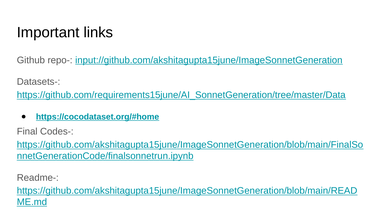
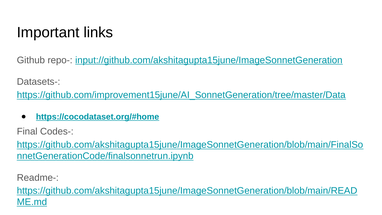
https://github.com/requirements15june/AI_SonnetGeneration/tree/master/Data: https://github.com/requirements15june/AI_SonnetGeneration/tree/master/Data -> https://github.com/improvement15june/AI_SonnetGeneration/tree/master/Data (181, 95)
